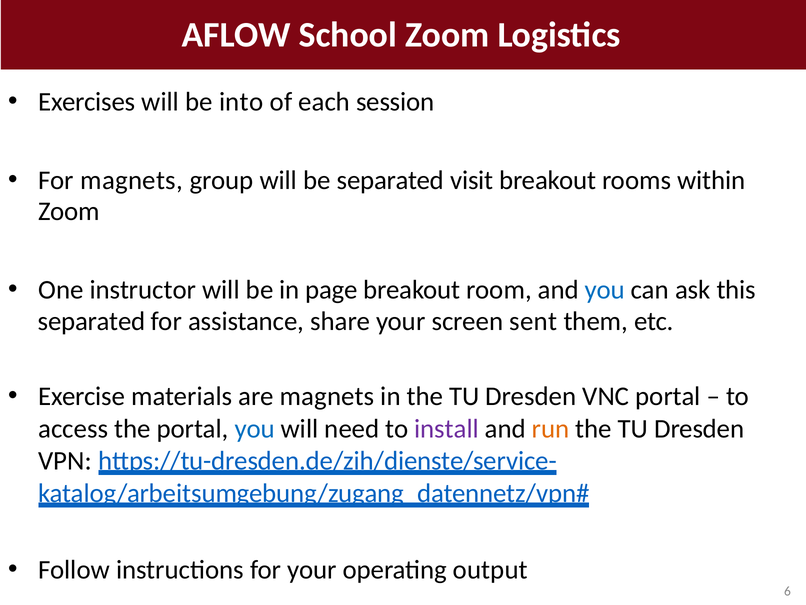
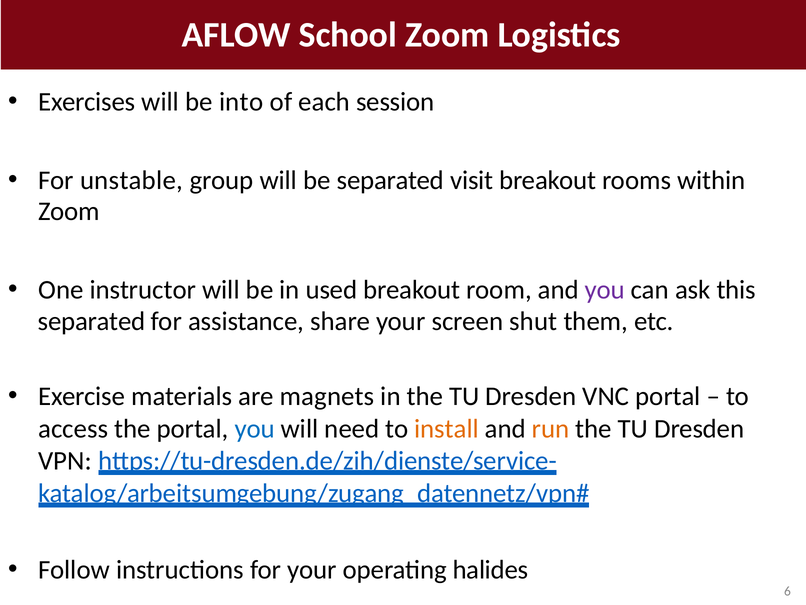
For magnets: magnets -> unstable (132, 180)
page: page -> used (331, 289)
you colour: blue -> purple (605, 289)
sent: sent -> shut (533, 321)
install colour: purple -> orange (447, 428)
output: output -> halides (490, 569)
